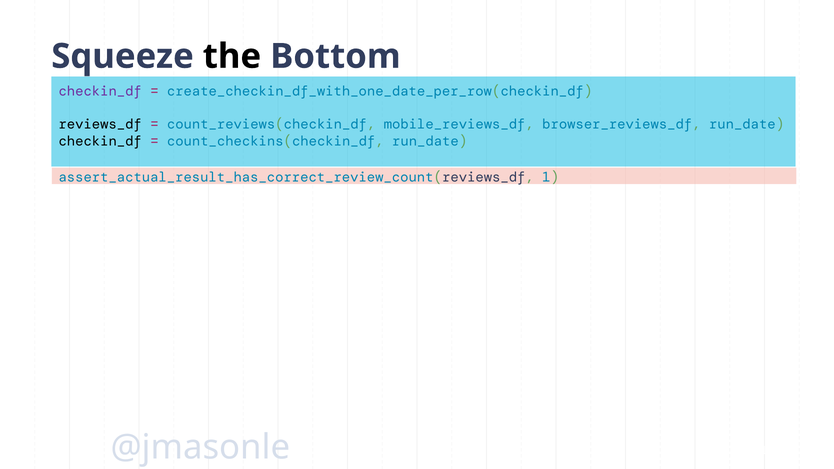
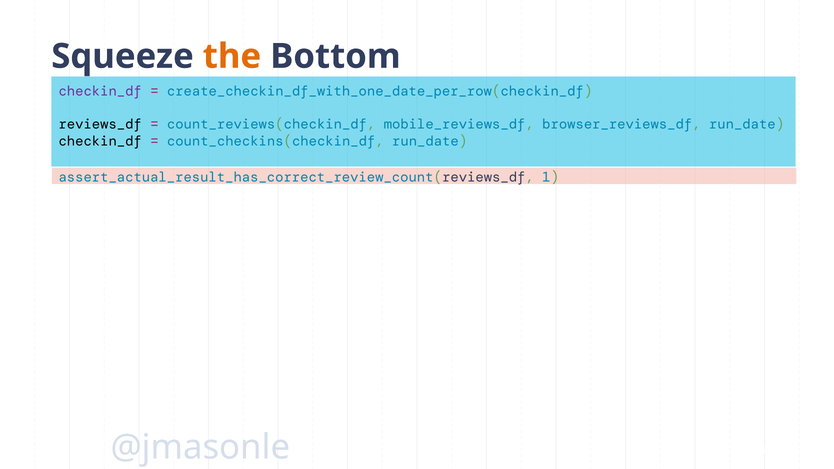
the colour: black -> orange (232, 56)
